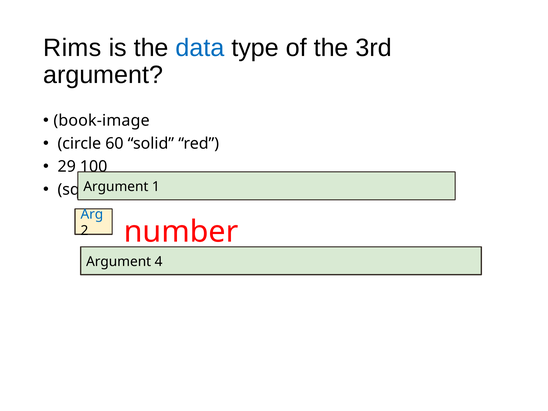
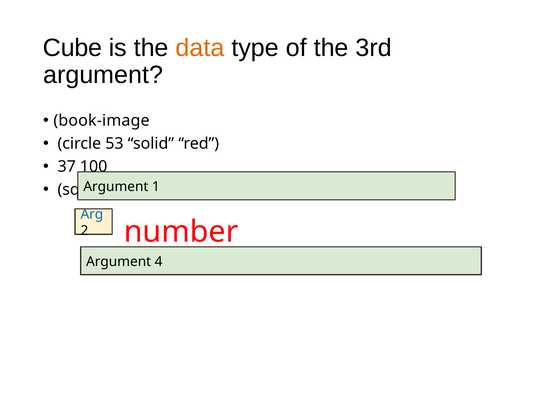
Rims: Rims -> Cube (73, 48)
data colour: blue -> orange (200, 48)
60: 60 -> 53 (114, 144)
29: 29 -> 37 (67, 167)
